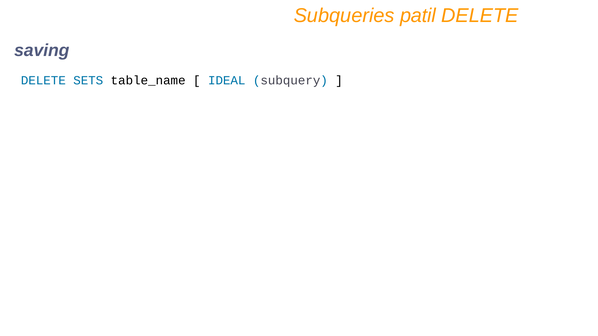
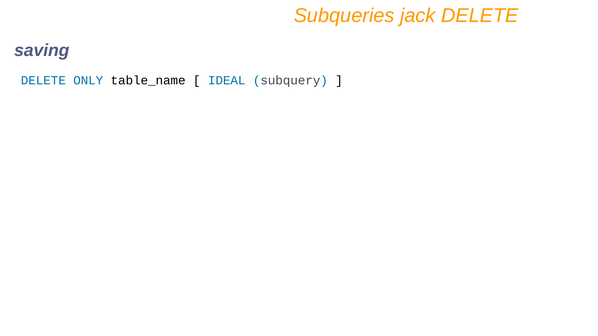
patil: patil -> jack (418, 16)
SETS: SETS -> ONLY (88, 80)
